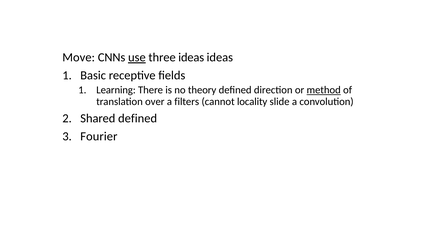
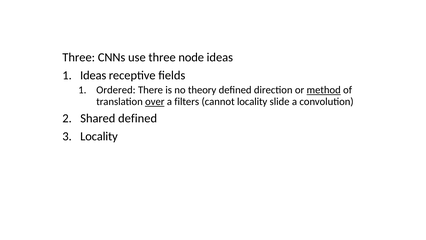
Move: Move -> Three (79, 57)
use underline: present -> none (137, 57)
three ideas: ideas -> node (191, 57)
Basic: Basic -> Ideas (93, 75)
Learning: Learning -> Ordered (116, 90)
over underline: none -> present (155, 101)
Fourier: Fourier -> Locality (99, 136)
